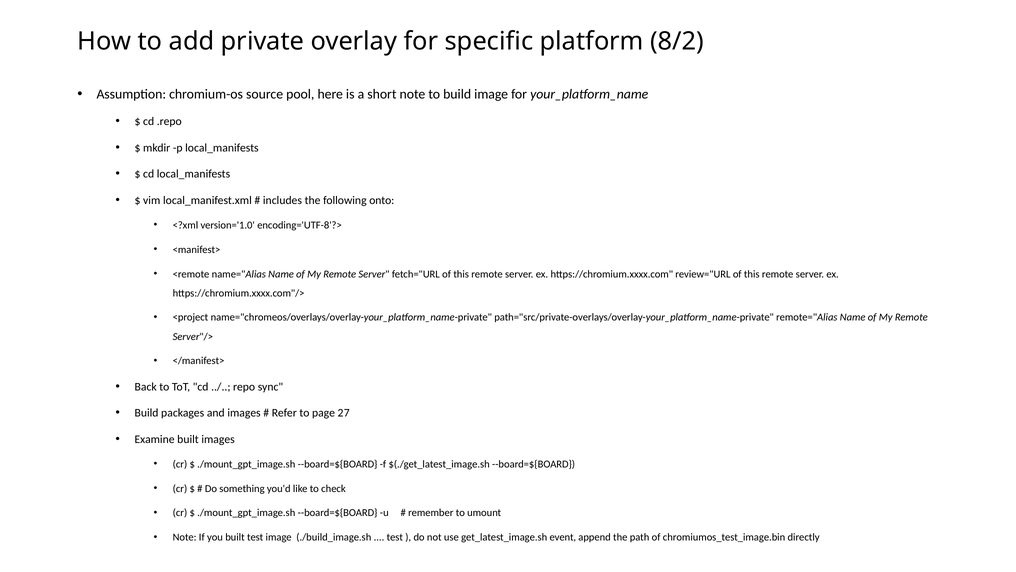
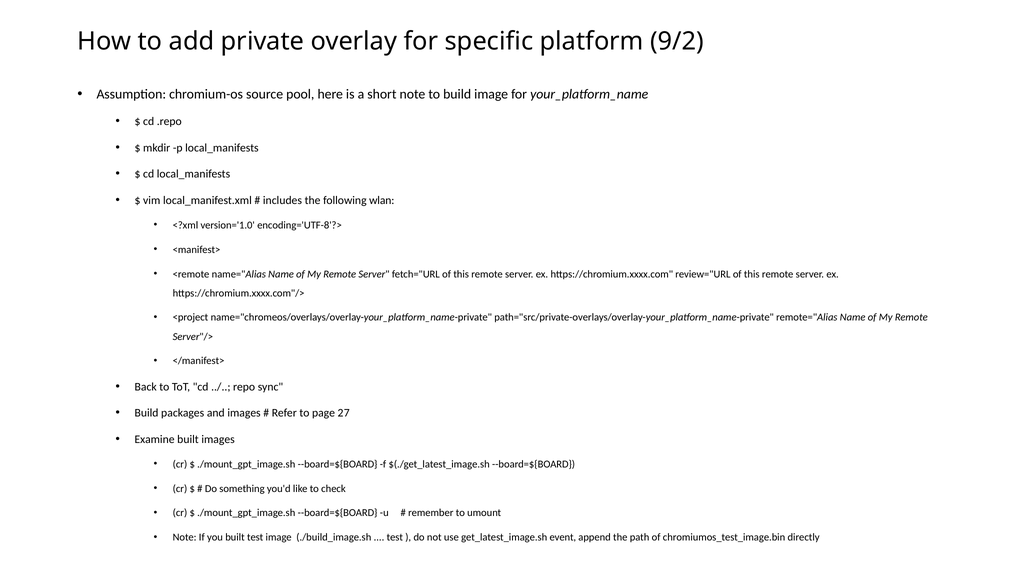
8/2: 8/2 -> 9/2 (677, 41)
onto: onto -> wlan (382, 200)
